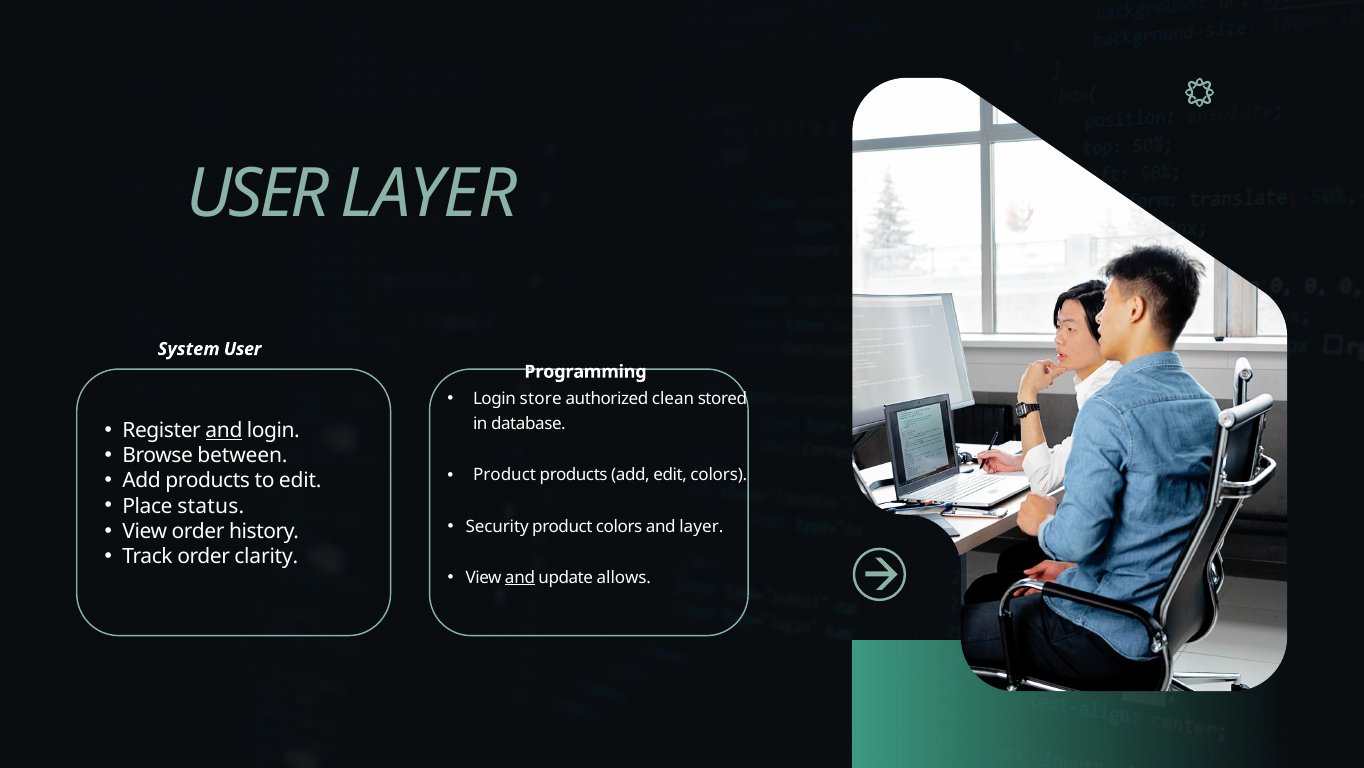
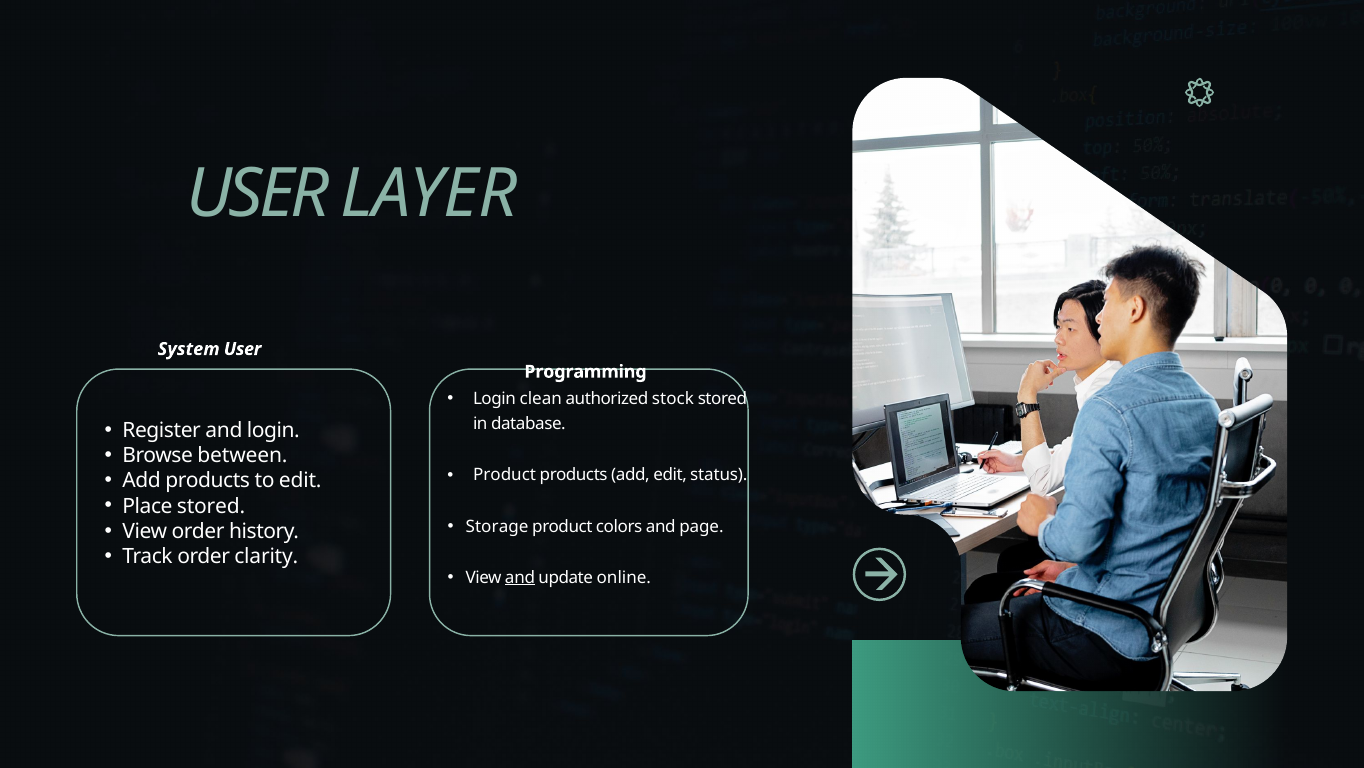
store: store -> clean (541, 398)
clean: clean -> stock (673, 398)
and underline: present -> none (224, 430)
edit colors: colors -> status (719, 475)
Place status: status -> stored (211, 506)
Security: Security -> Storage (497, 526)
and layer: layer -> page (701, 526)
allows: allows -> online (624, 577)
